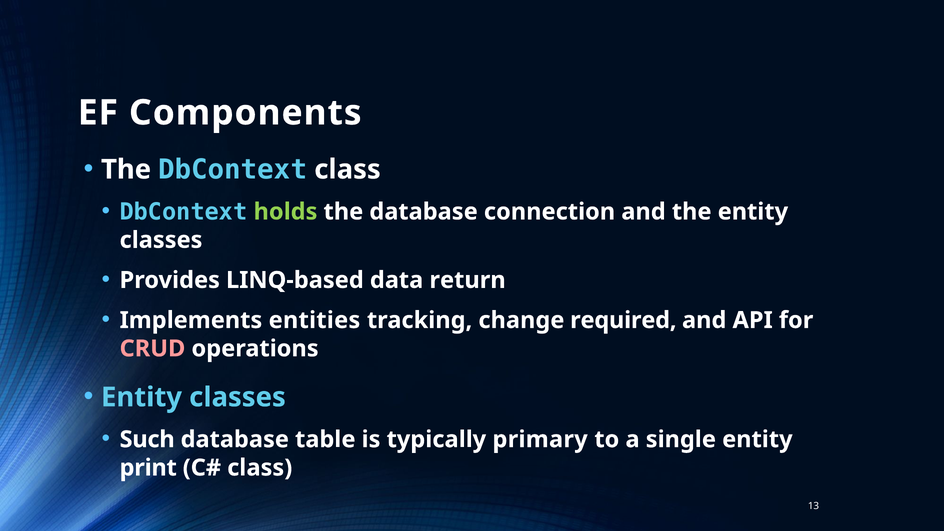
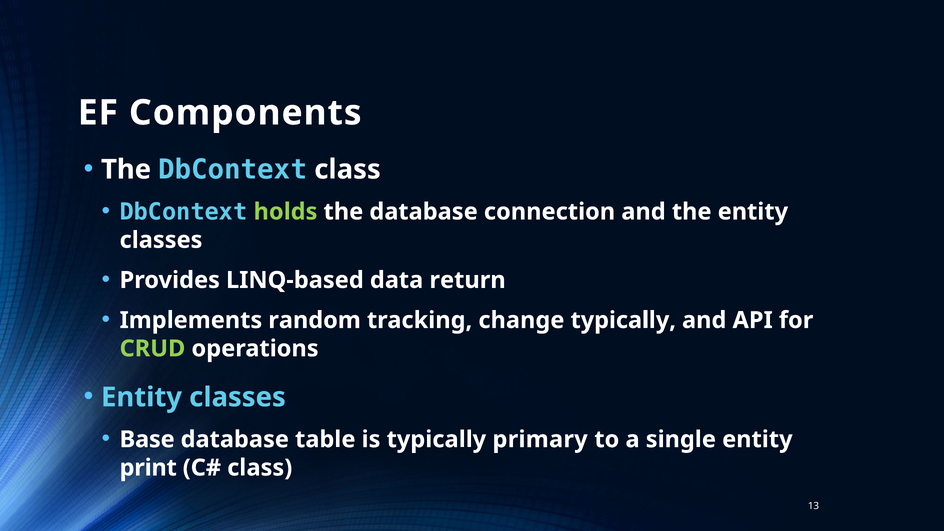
entities: entities -> random (315, 320)
change required: required -> typically (623, 320)
CRUD colour: pink -> light green (152, 349)
Such: Such -> Base (147, 440)
